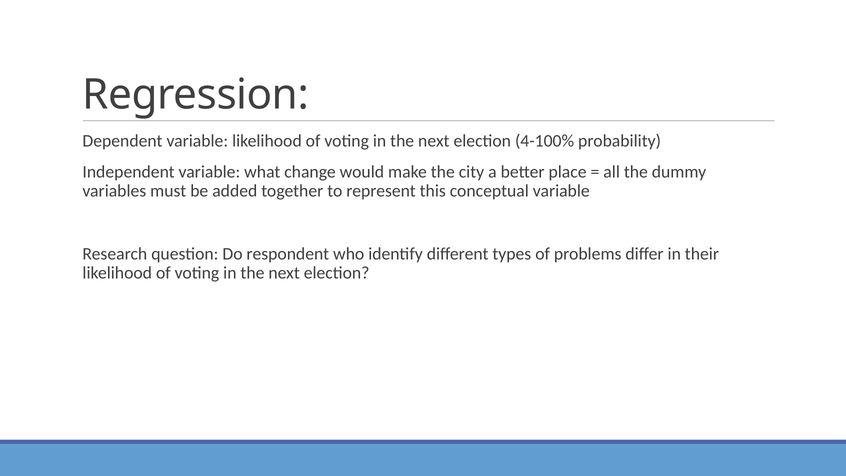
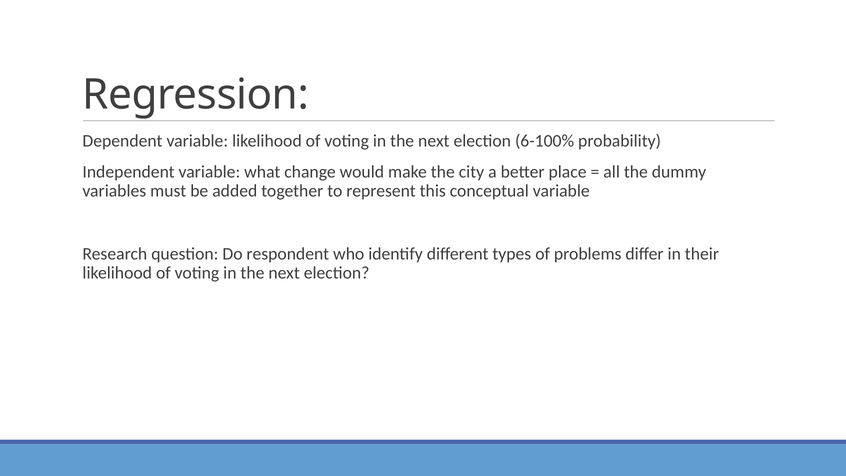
4-100%: 4-100% -> 6-100% (545, 141)
